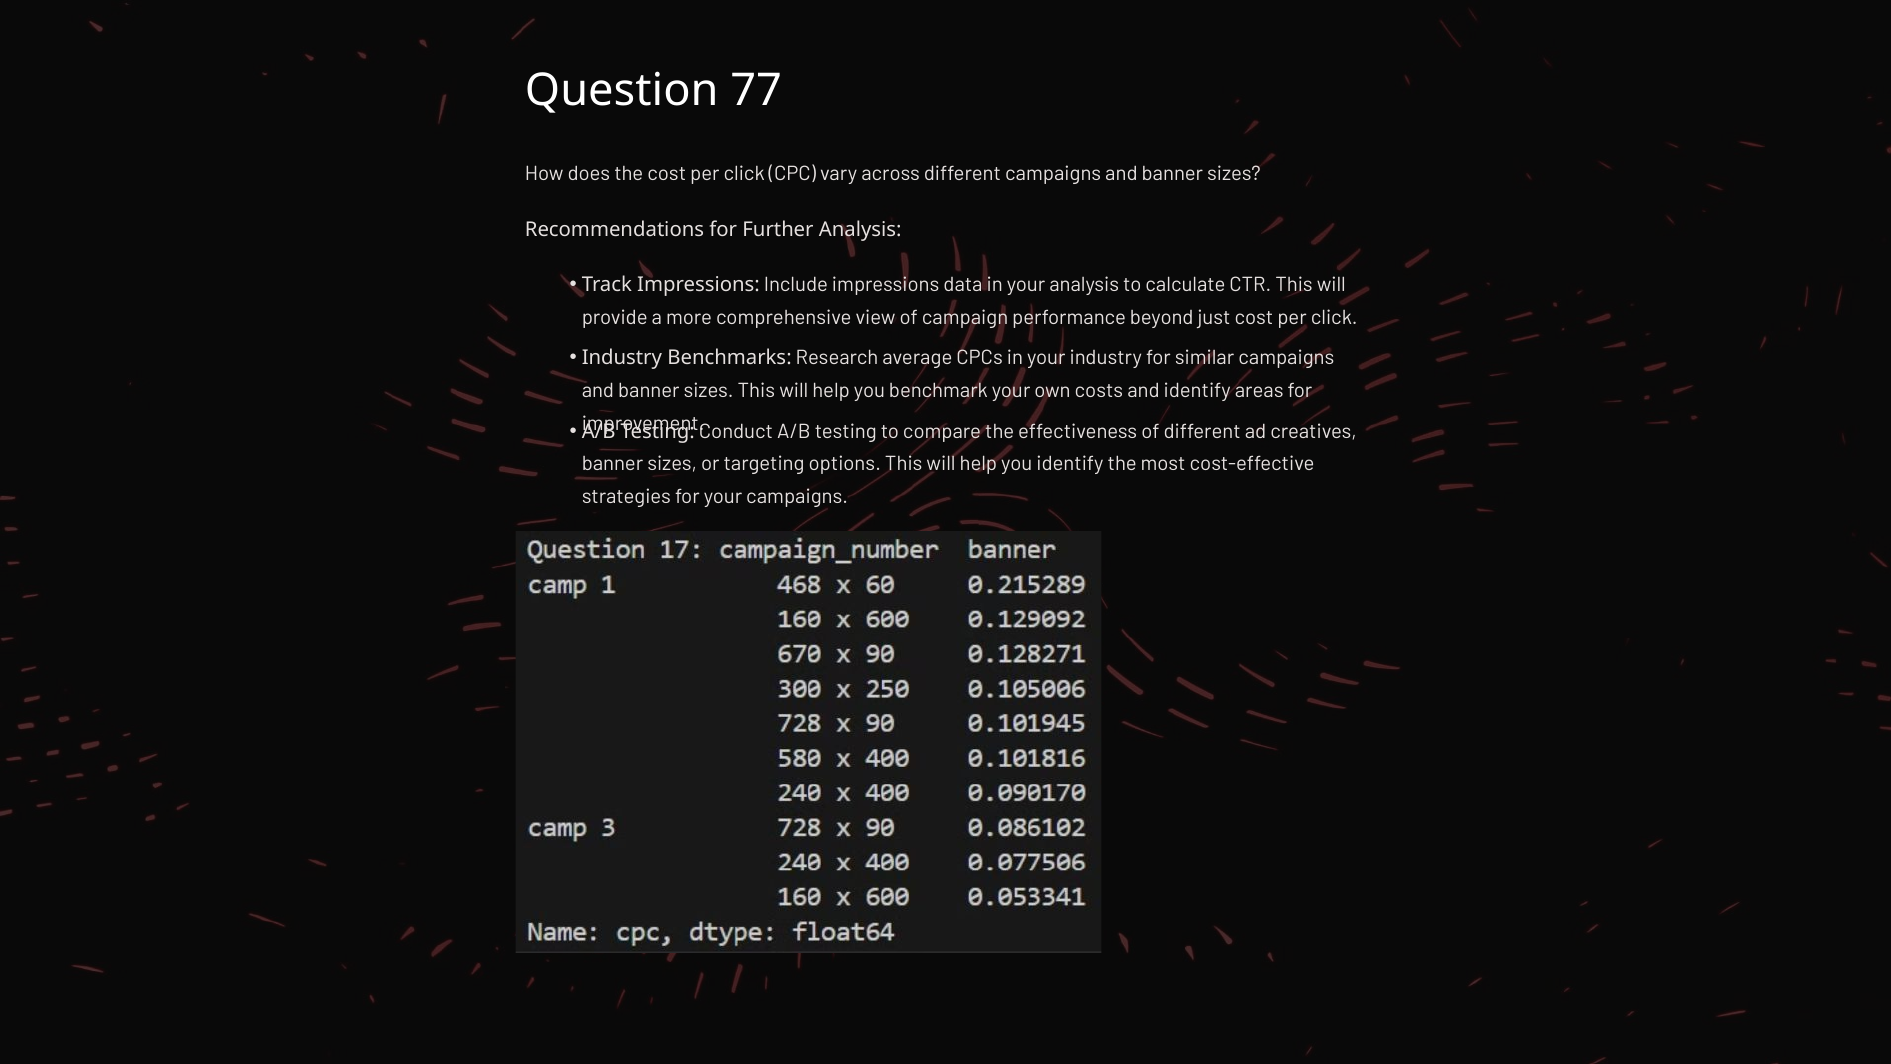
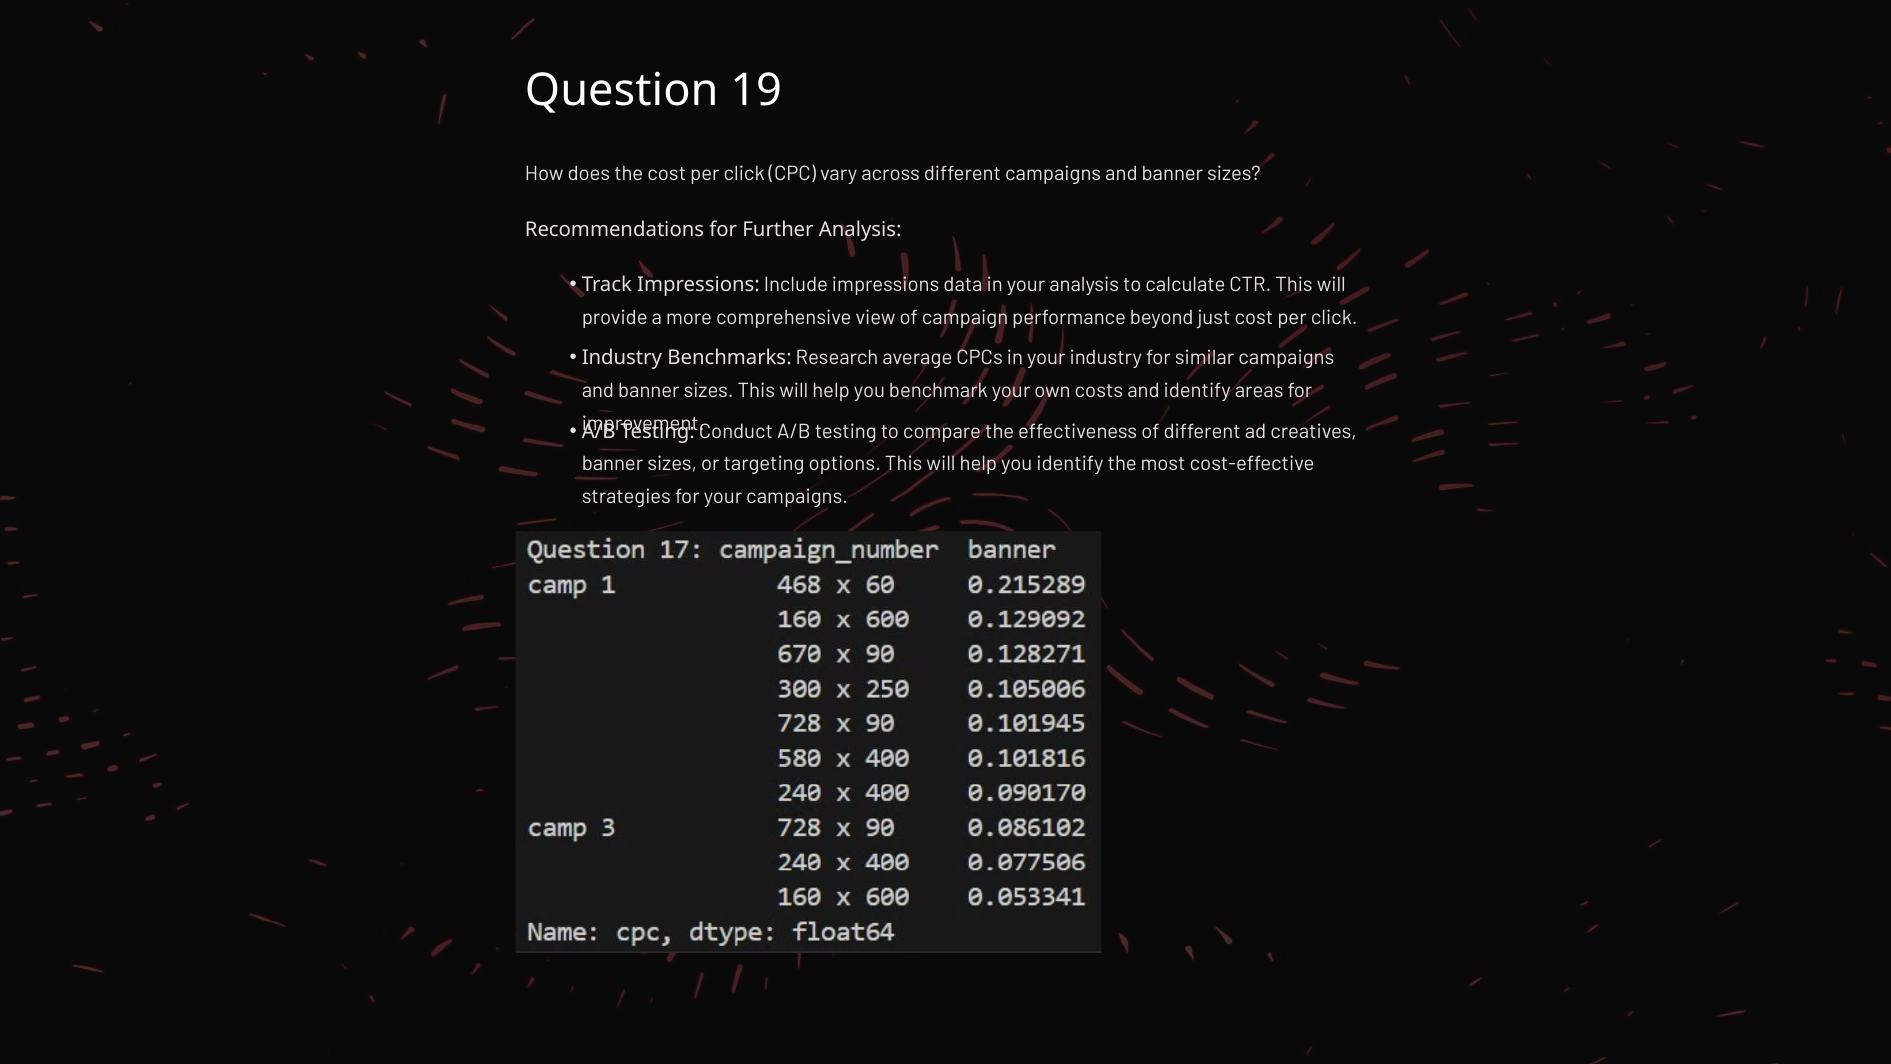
77: 77 -> 19 (756, 90)
